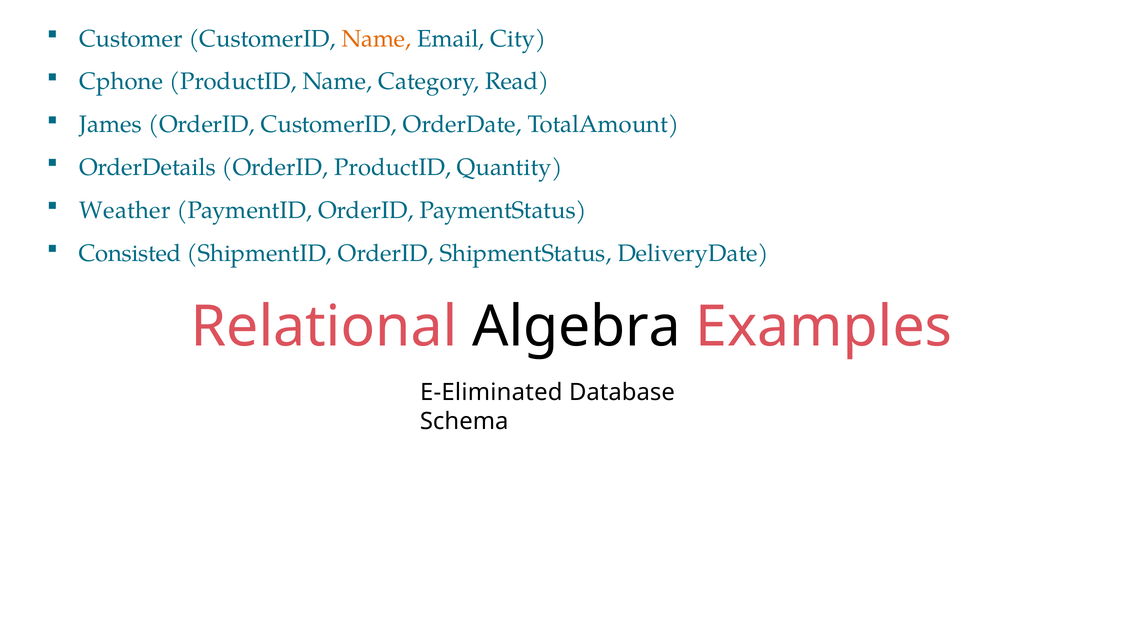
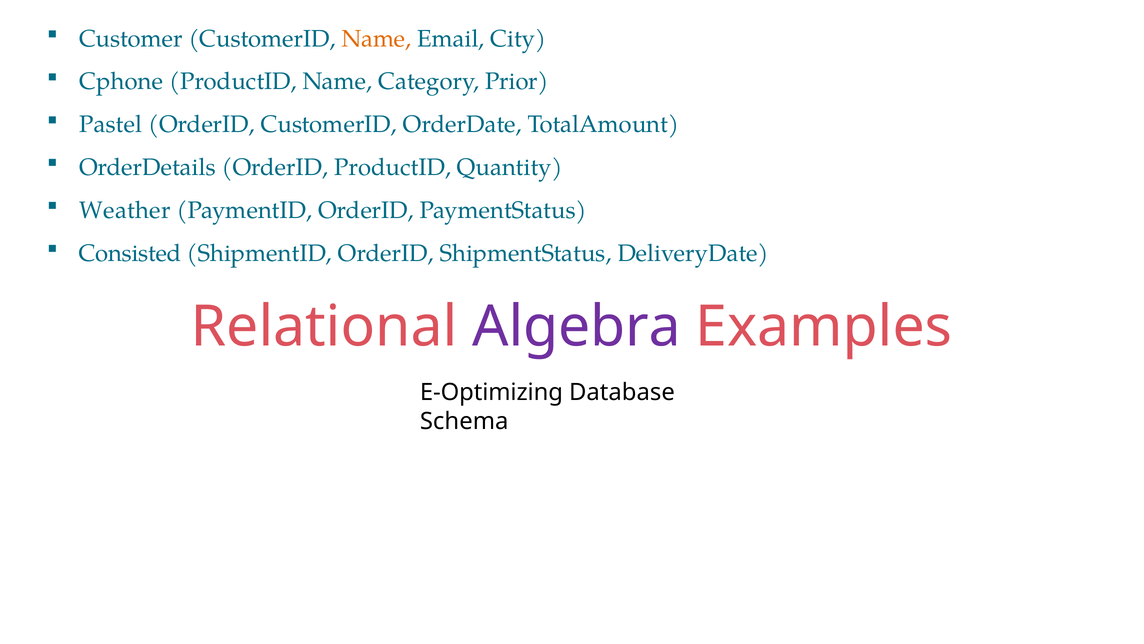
Read: Read -> Prior (517, 82)
James: James -> Pastel (111, 124)
Algebra colour: black -> purple (576, 327)
E-Eliminated: E-Eliminated -> E-Optimizing (491, 392)
